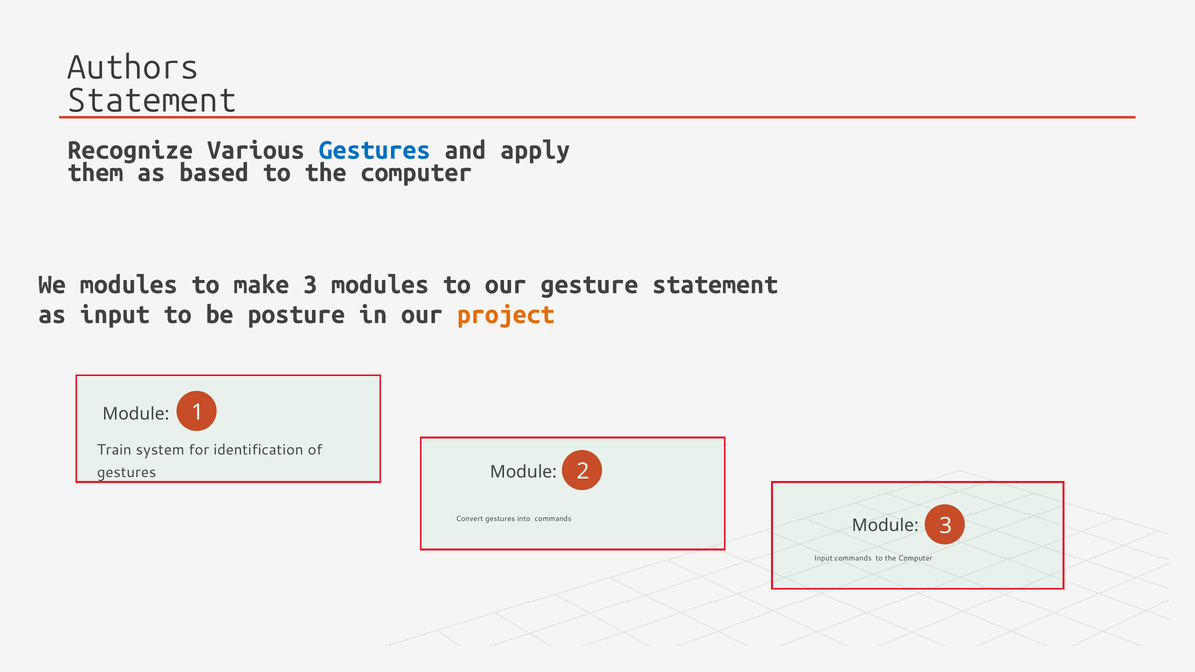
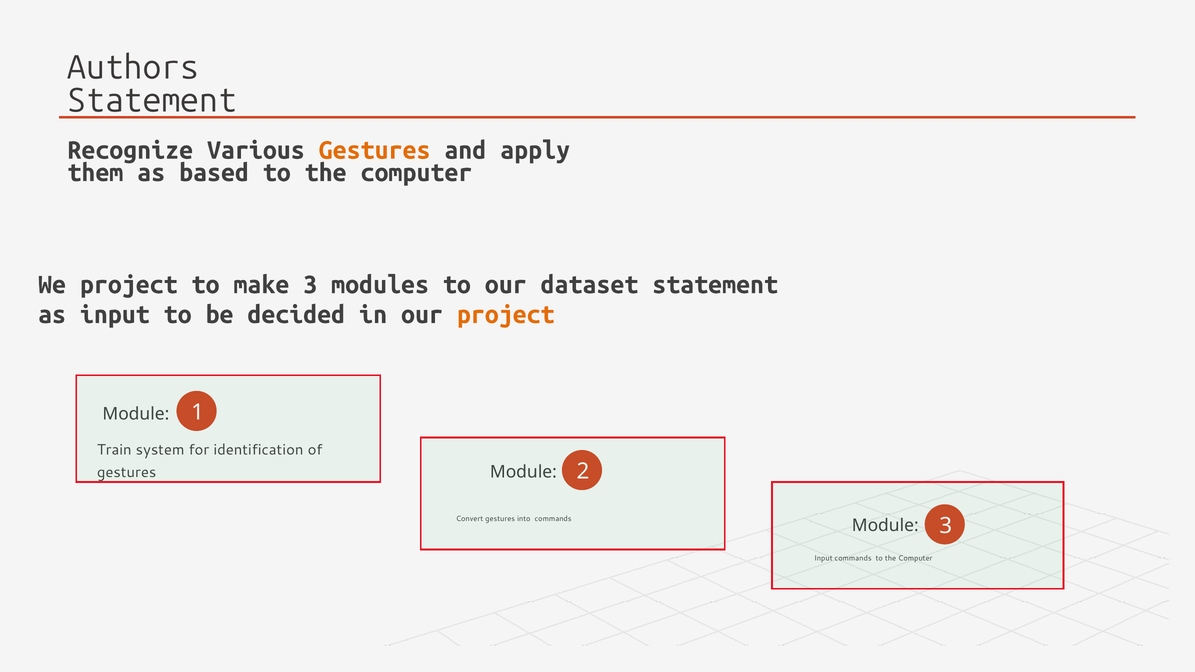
Gestures colour: blue -> orange (375, 150)
We modules: modules -> project (129, 285)
gesture: gesture -> dataset (589, 285)
posture: posture -> decided (296, 315)
